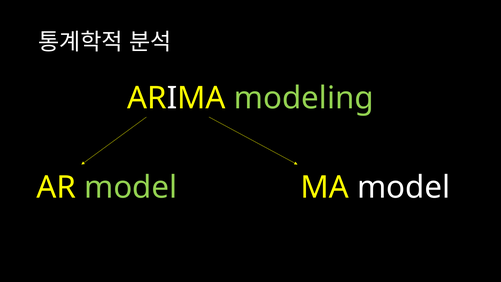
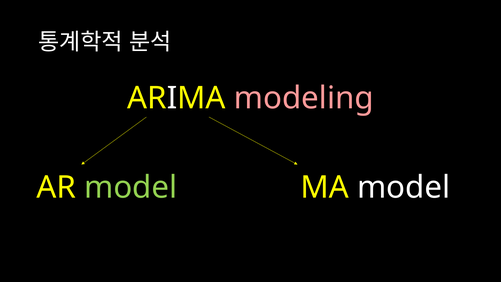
modeling colour: light green -> pink (304, 98)
